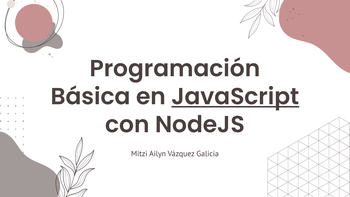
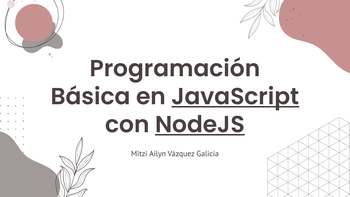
NodeJS underline: none -> present (200, 125)
